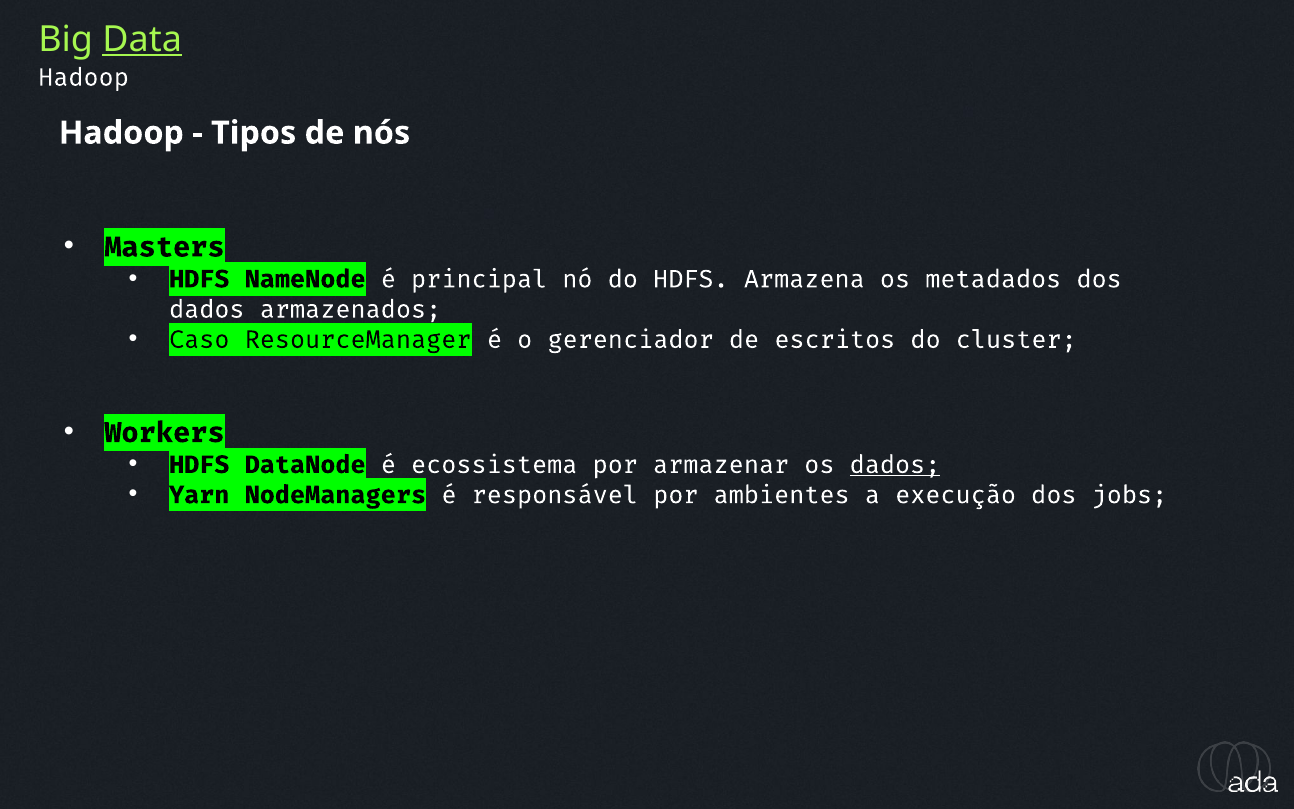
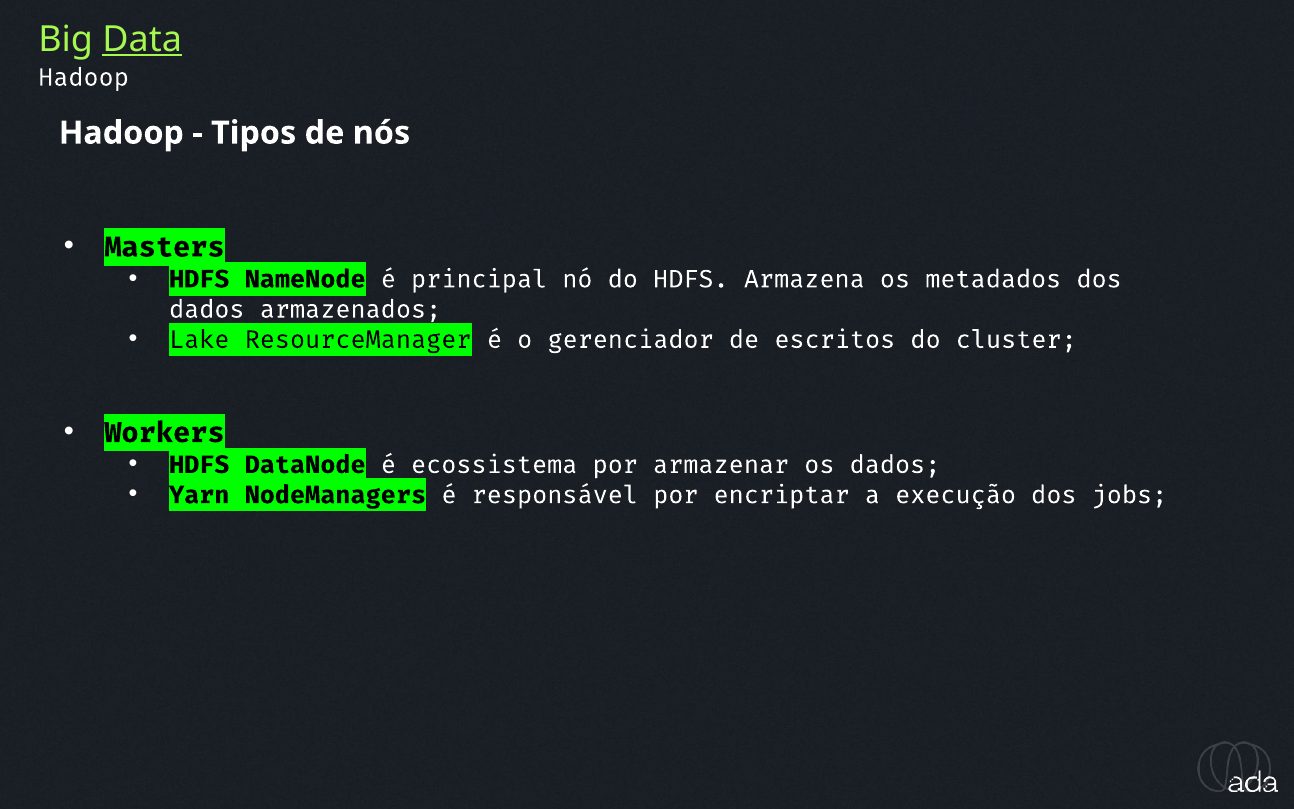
Caso: Caso -> Lake (199, 339)
dados underline: present -> none (895, 465)
ambientes: ambientes -> encriptar (782, 495)
